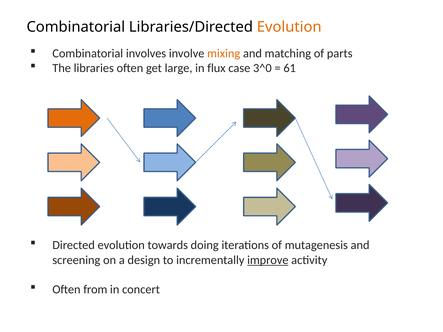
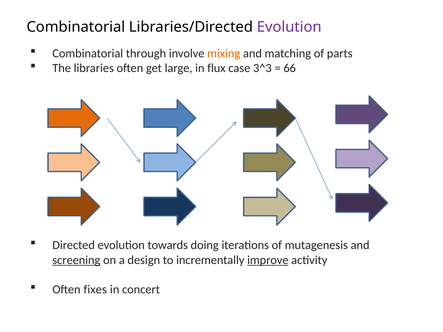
Evolution colour: orange -> purple (289, 27)
involves: involves -> through (146, 53)
3^0: 3^0 -> 3^3 (262, 68)
61: 61 -> 66 (290, 68)
screening underline: none -> present (76, 260)
from: from -> fixes (95, 290)
